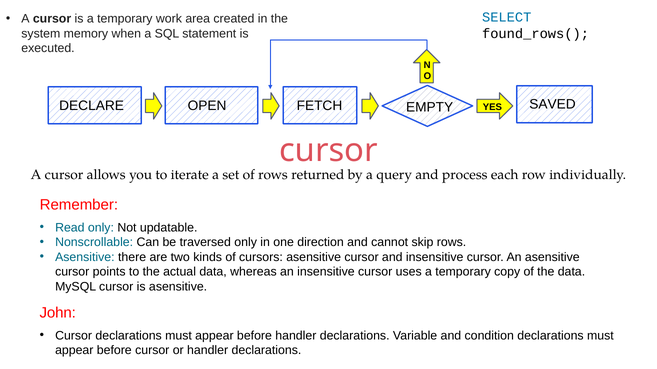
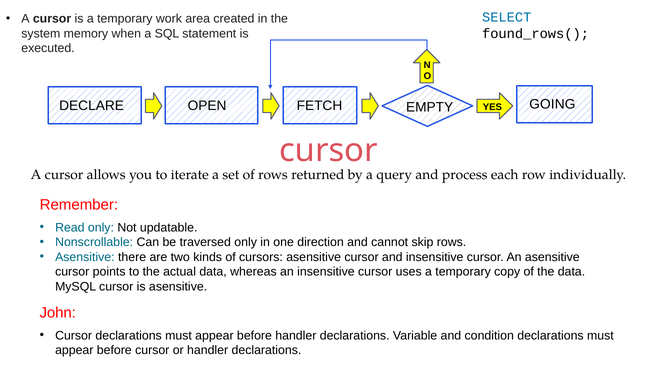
SAVED: SAVED -> GOING (552, 104)
